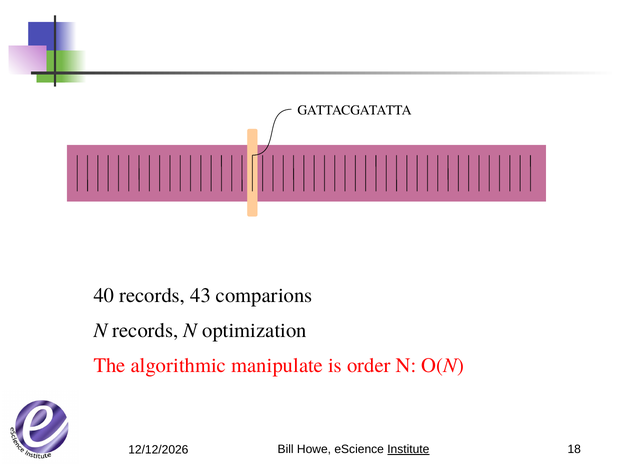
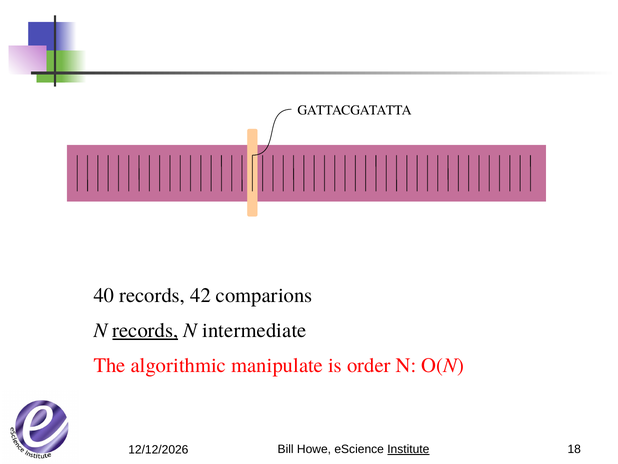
43: 43 -> 42 (201, 295)
records underline: none -> present (145, 330)
optimization: optimization -> intermediate (254, 330)
